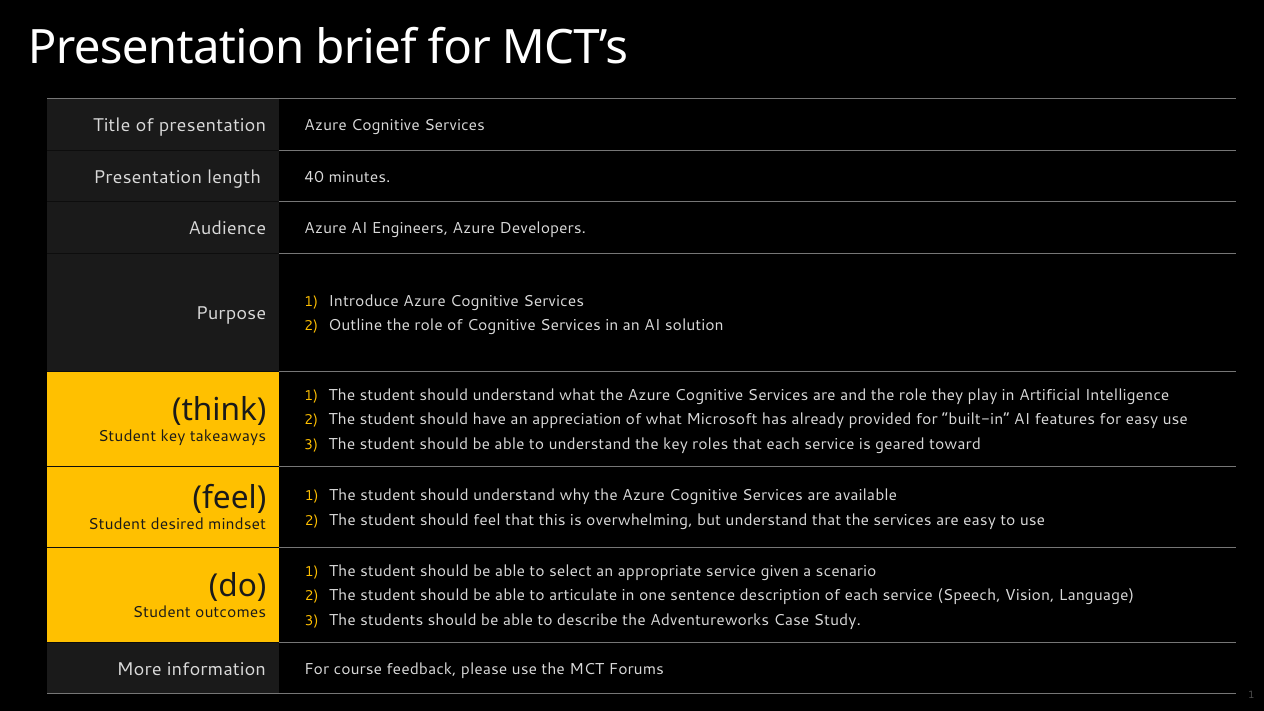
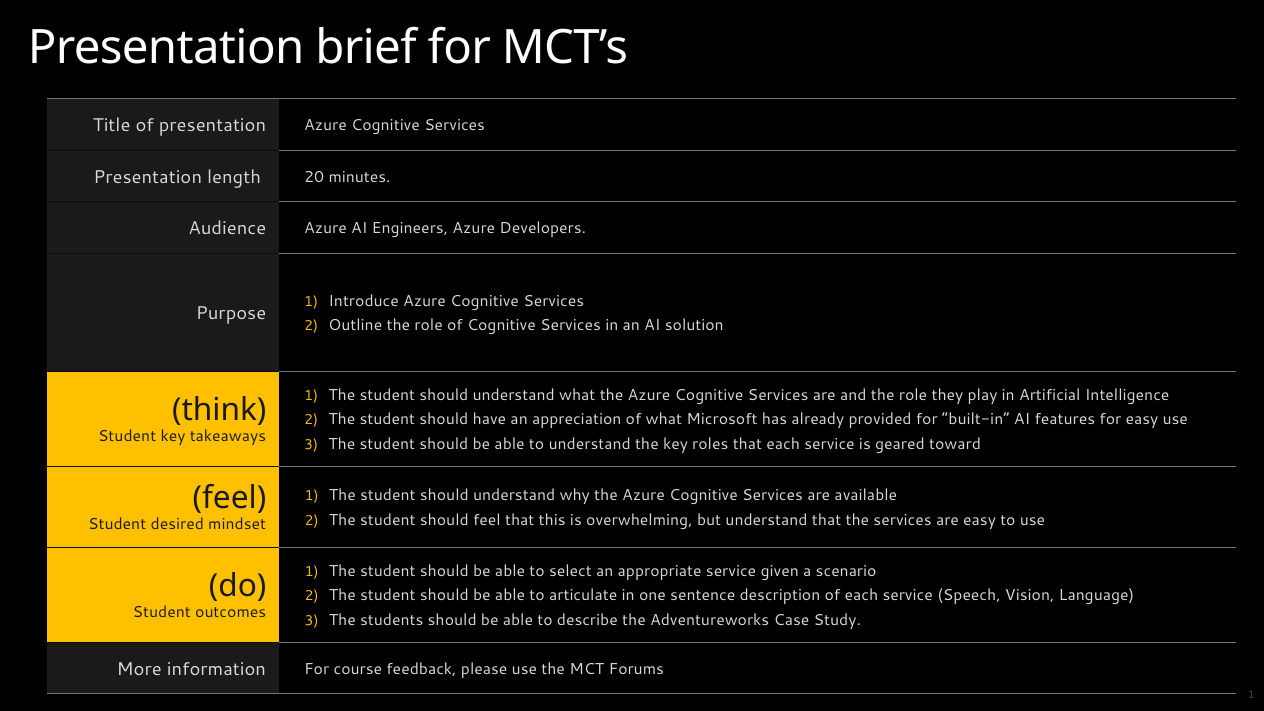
40: 40 -> 20 (314, 177)
